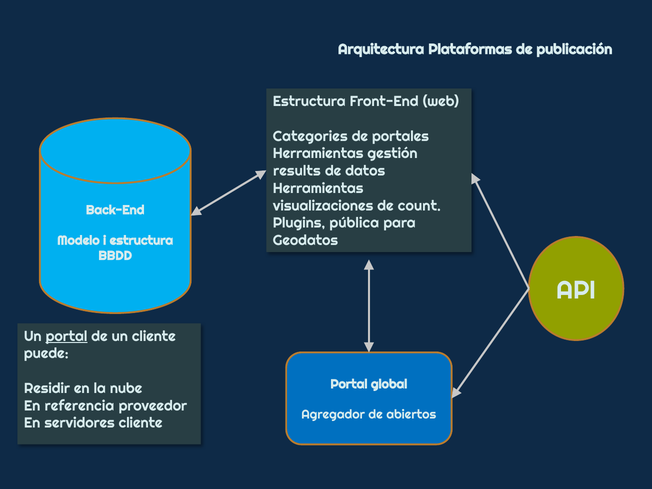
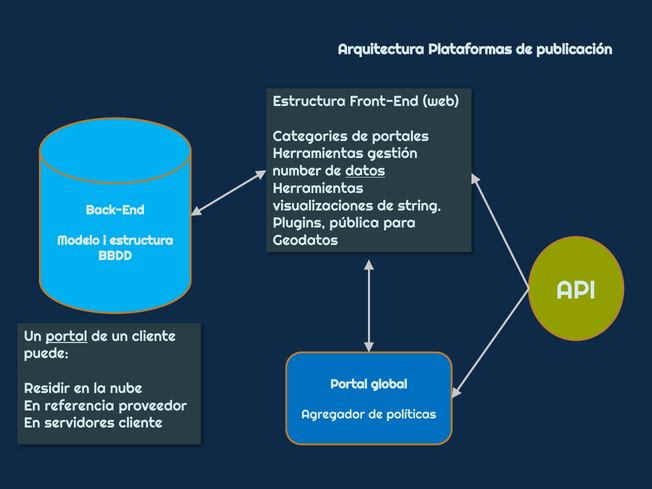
results: results -> number (297, 171)
datos underline: none -> present (365, 171)
count: count -> string (419, 206)
abiertos: abiertos -> políticas (411, 414)
